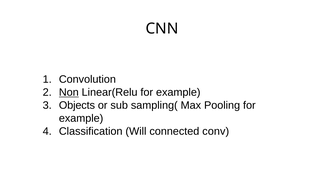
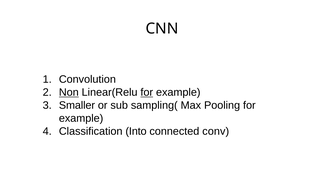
for underline: none -> present (147, 92)
Objects: Objects -> Smaller (77, 105)
Will: Will -> Into (136, 131)
